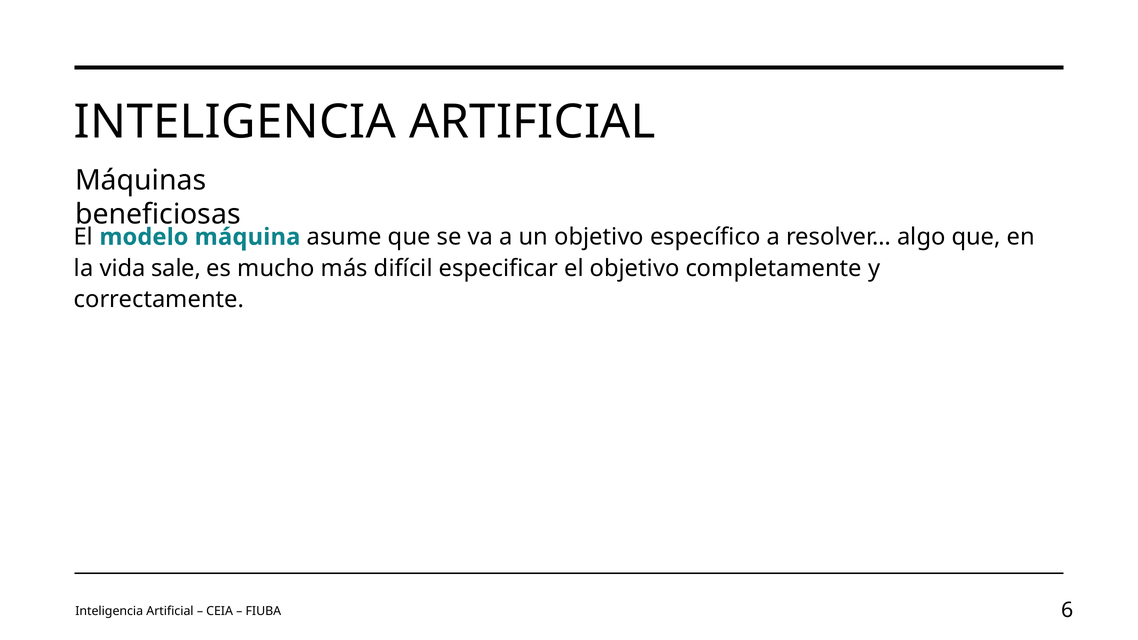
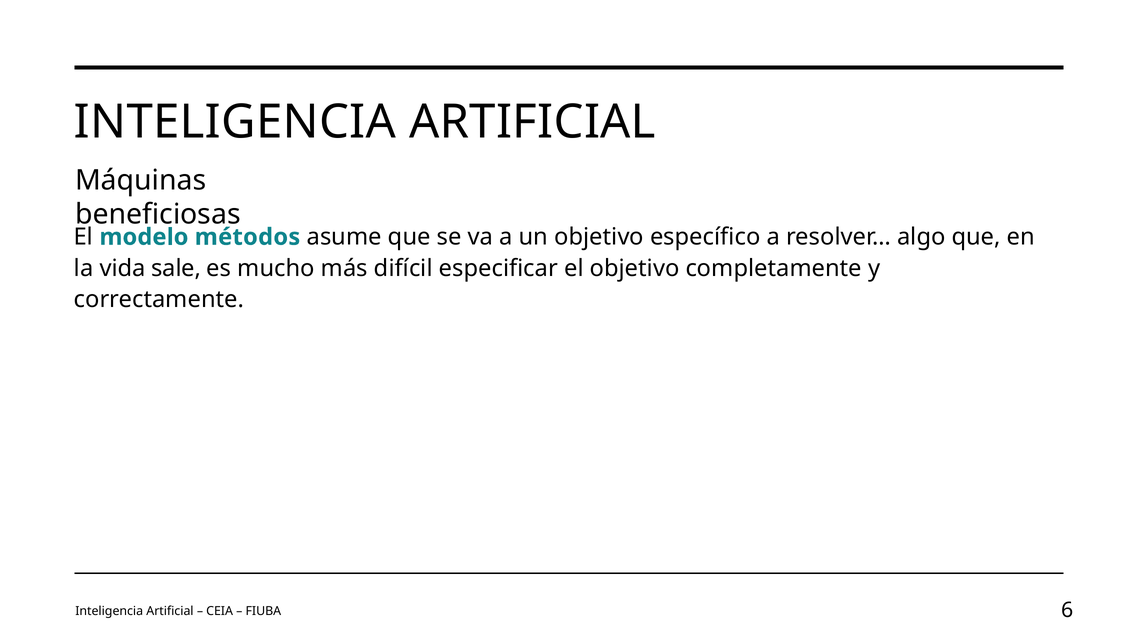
máquina: máquina -> métodos (248, 237)
